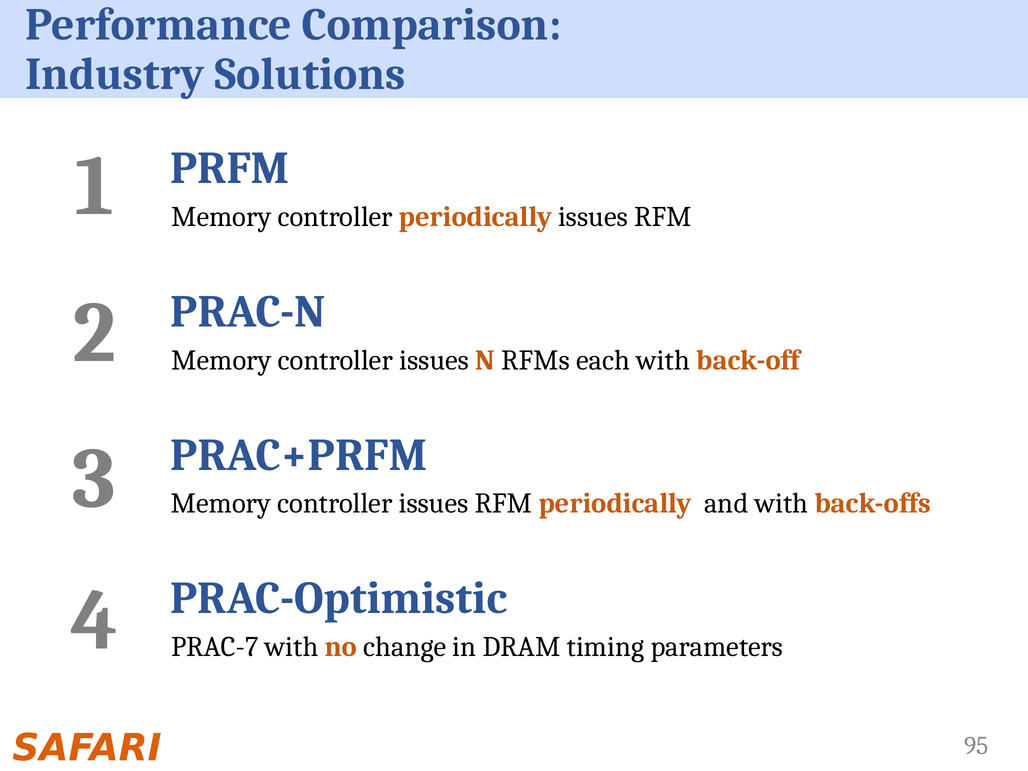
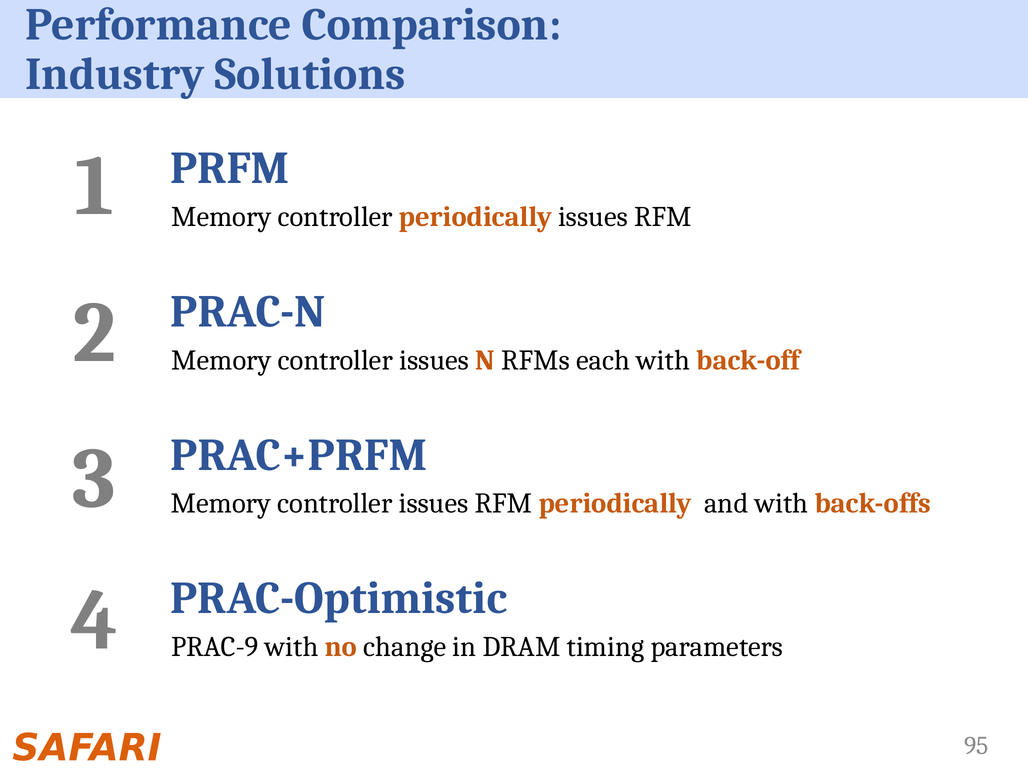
PRAC-7: PRAC-7 -> PRAC-9 (215, 647)
